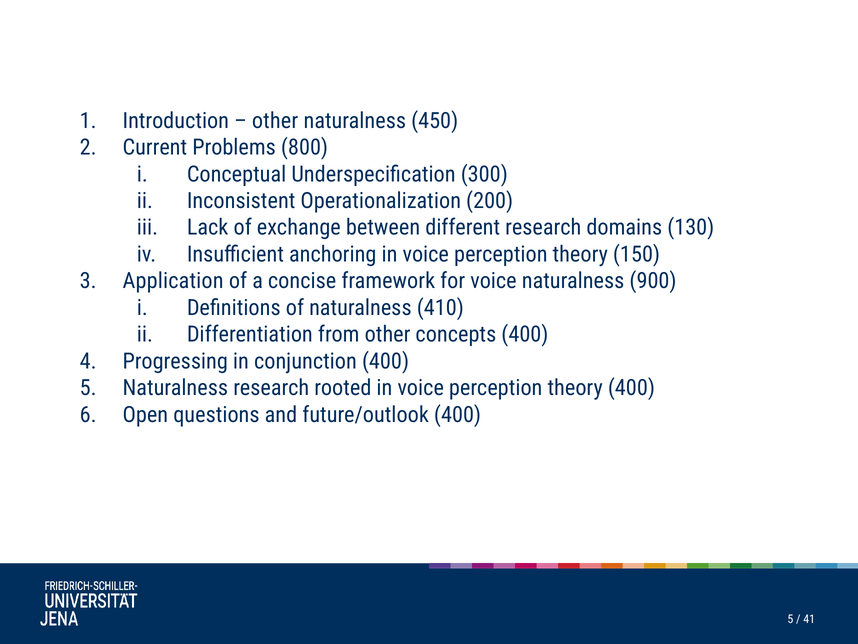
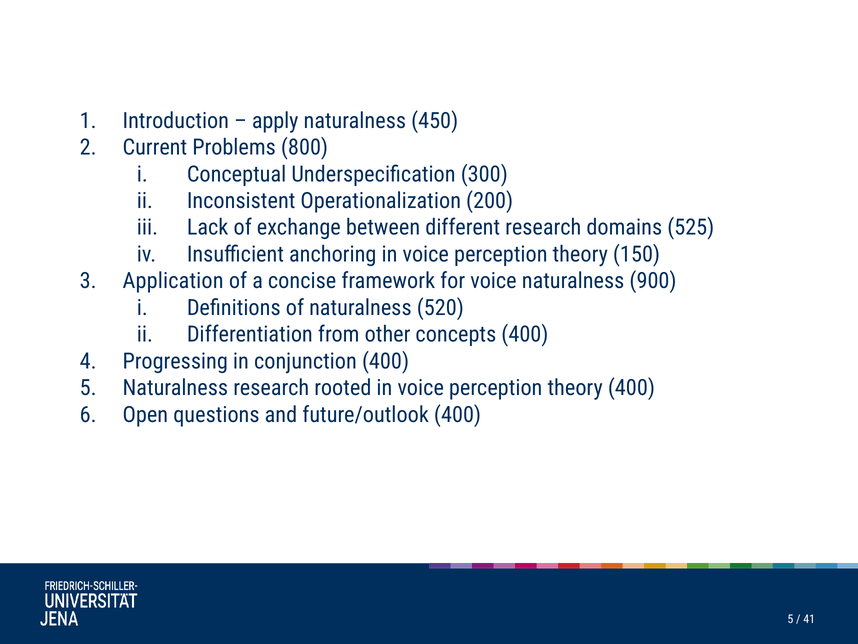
other: other -> apply (275, 121)
130: 130 -> 525 (691, 227)
410: 410 -> 520 (440, 308)
